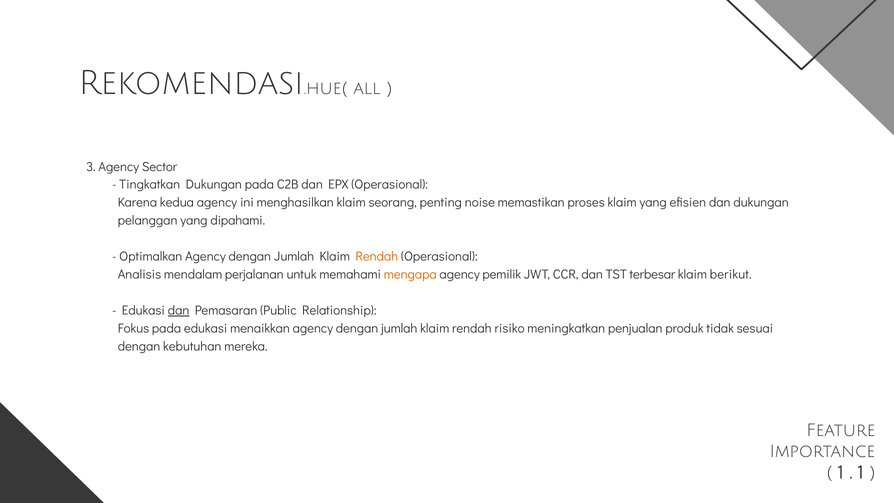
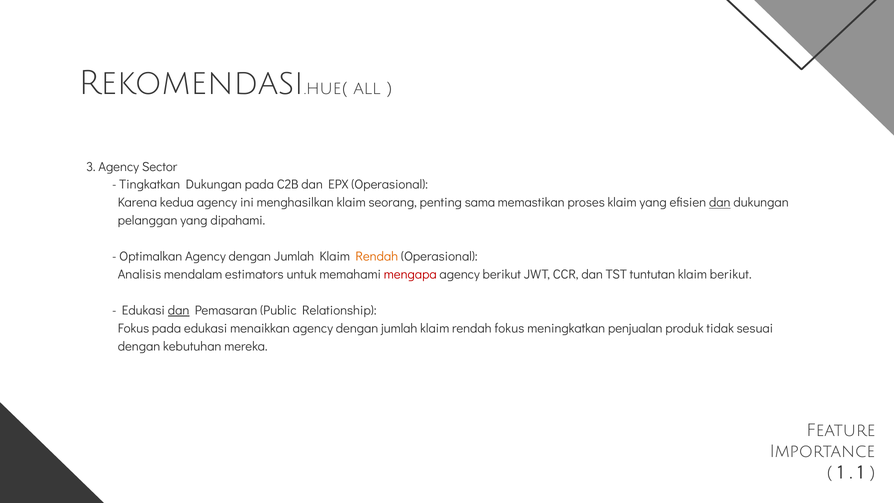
noise: noise -> sama (480, 203)
dan underline: none -> present (720, 203)
perjalanan: perjalanan -> estimators (254, 274)
mengapa colour: orange -> red (410, 274)
agency pemilik: pemilik -> berikut (502, 274)
terbesar: terbesar -> tuntutan (652, 274)
rendah risiko: risiko -> fokus (509, 328)
